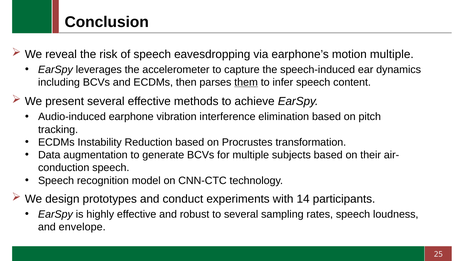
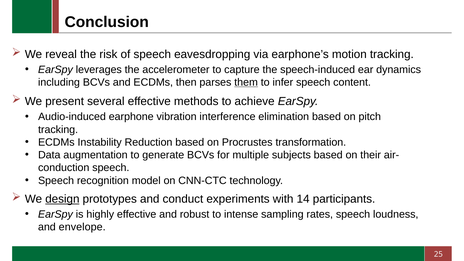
motion multiple: multiple -> tracking (392, 54)
design underline: none -> present (62, 199)
to several: several -> intense (241, 214)
